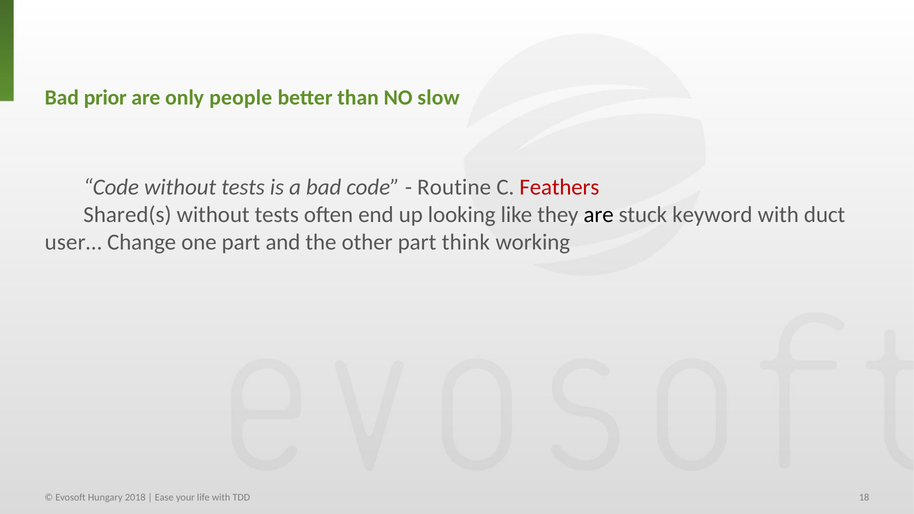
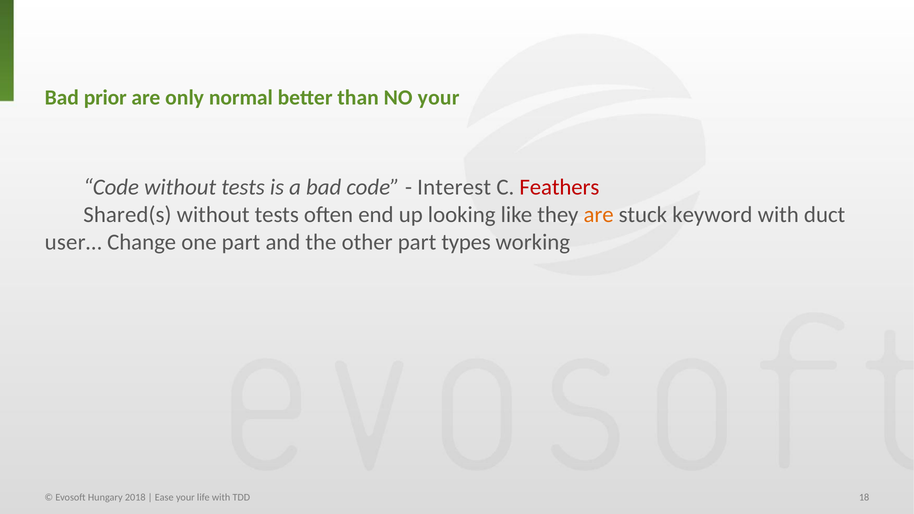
people: people -> normal (241, 98)
NO slow: slow -> your (439, 98)
Routine: Routine -> Interest (454, 187)
are colour: black -> orange (599, 215)
think: think -> types (466, 242)
